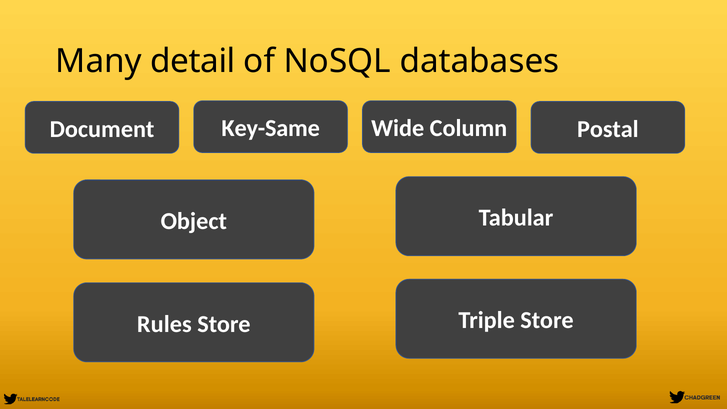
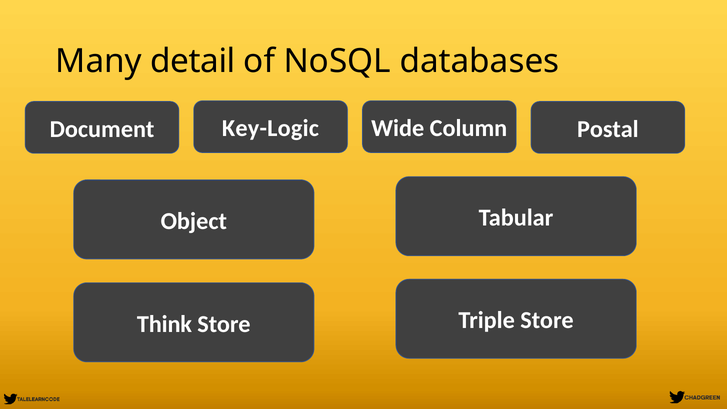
Key-Same: Key-Same -> Key-Logic (270, 128)
Rules: Rules -> Think (164, 324)
